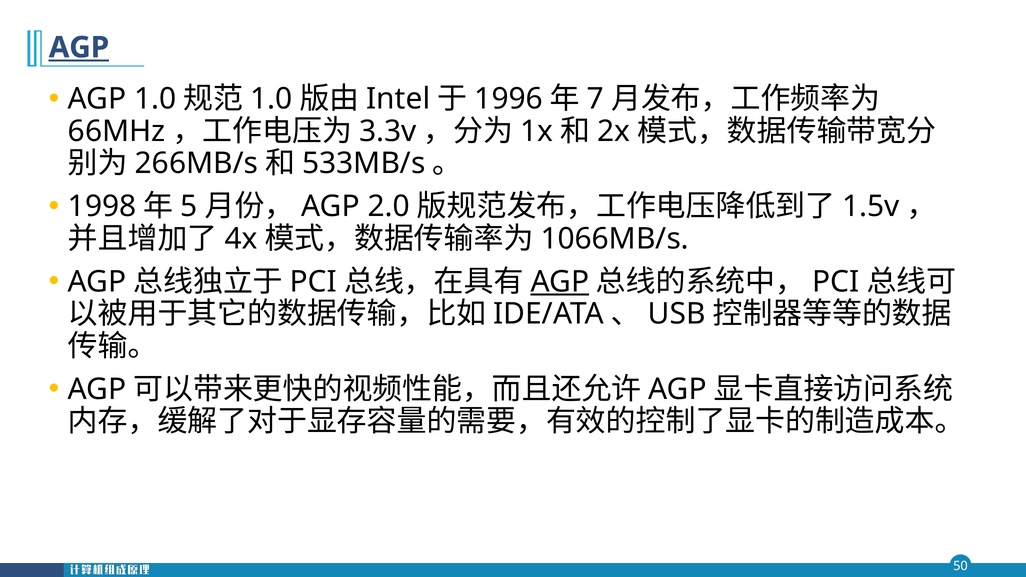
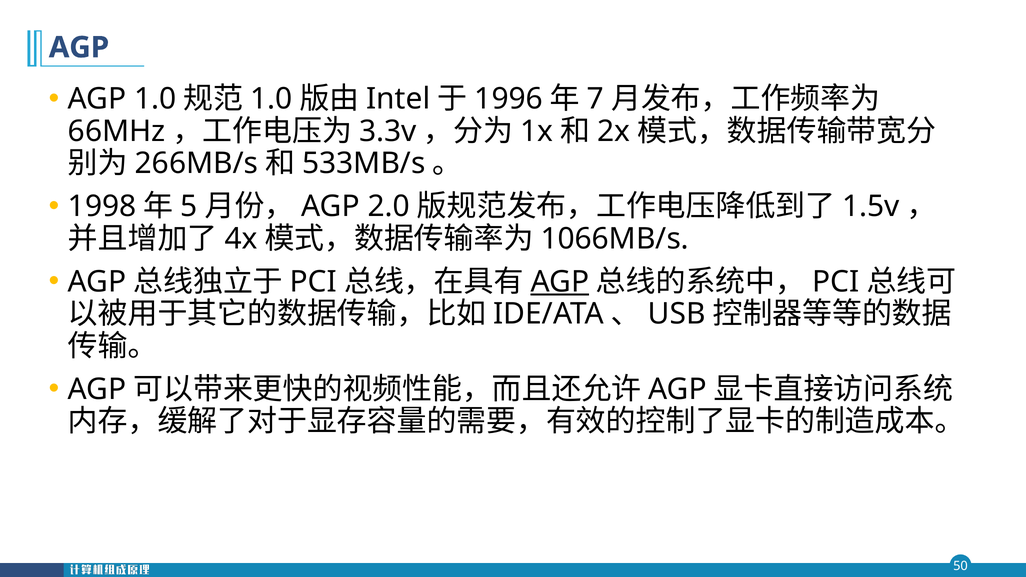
AGP underline: present -> none (79, 48)
